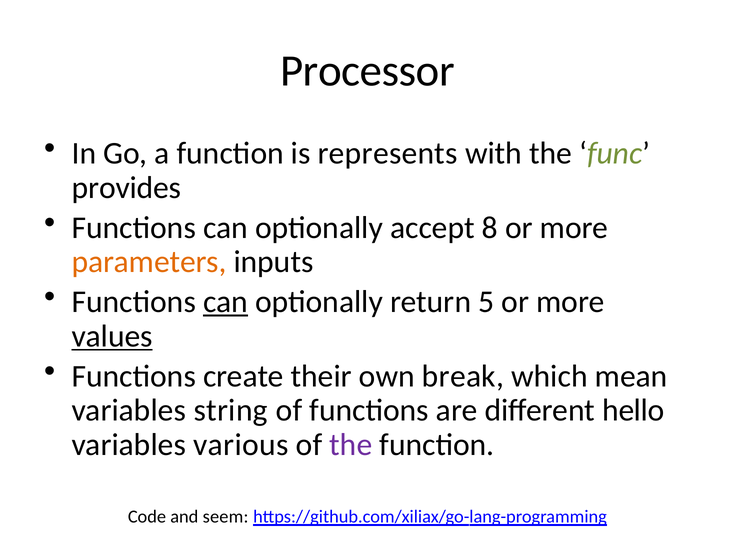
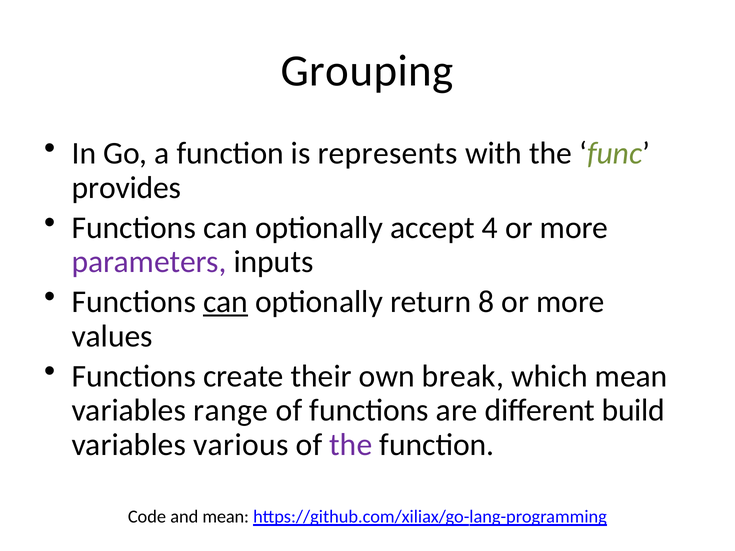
Processor: Processor -> Grouping (367, 71)
8: 8 -> 4 (490, 228)
parameters colour: orange -> purple (149, 262)
5: 5 -> 8 (486, 302)
values underline: present -> none (112, 336)
string: string -> range (231, 411)
hello: hello -> build (633, 411)
and seem: seem -> mean (226, 517)
